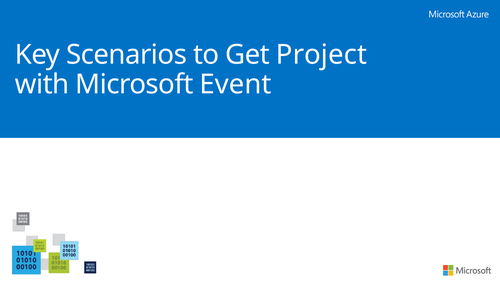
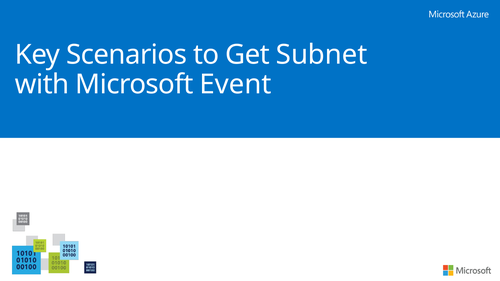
Project: Project -> Subnet (322, 55)
